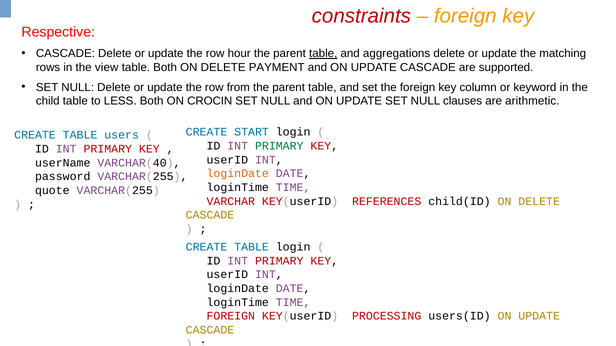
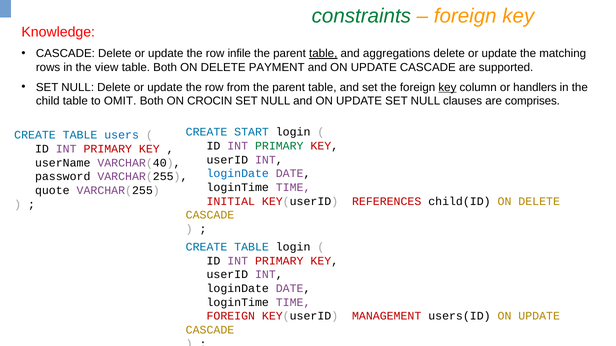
constraints colour: red -> green (361, 16)
Respective: Respective -> Knowledge (58, 32)
hour: hour -> infile (239, 54)
key underline: none -> present (447, 87)
keyword: keyword -> handlers (535, 87)
LESS: LESS -> OMIT (120, 101)
arithmetic: arithmetic -> comprises (532, 101)
loginDate colour: orange -> blue (238, 174)
VARCHAR: VARCHAR -> INITIAL (231, 202)
PROCESSING: PROCESSING -> MANAGEMENT (387, 317)
